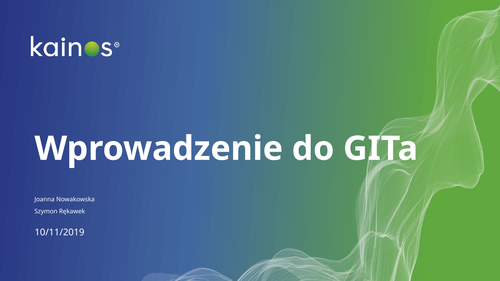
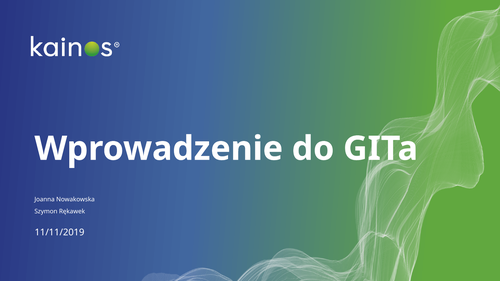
10/11/2019: 10/11/2019 -> 11/11/2019 (60, 232)
